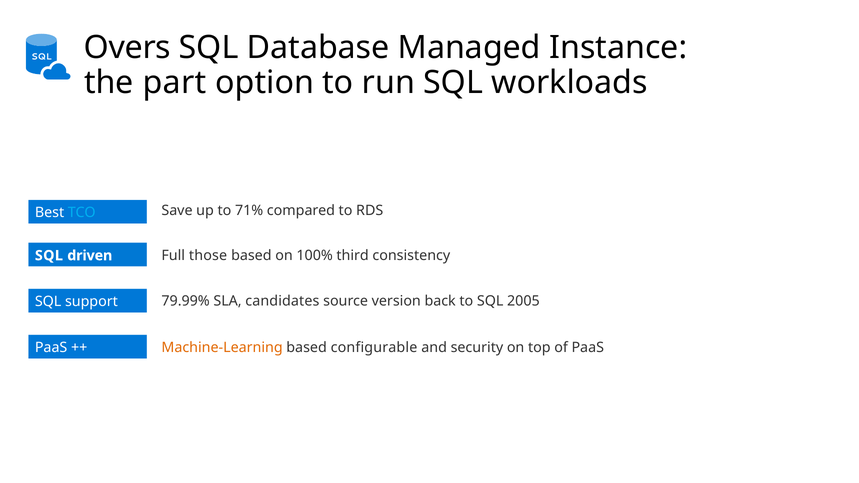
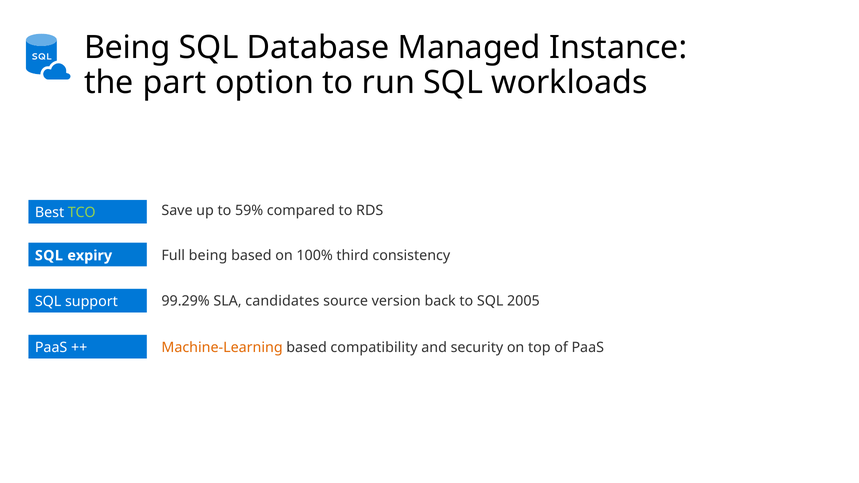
Overs: Overs -> Being (127, 48)
71%: 71% -> 59% (249, 211)
TCO colour: light blue -> light green (82, 213)
Full those: those -> being (208, 255)
driven: driven -> expiry (90, 256)
79.99%: 79.99% -> 99.29% (186, 301)
configurable: configurable -> compatibility (374, 347)
